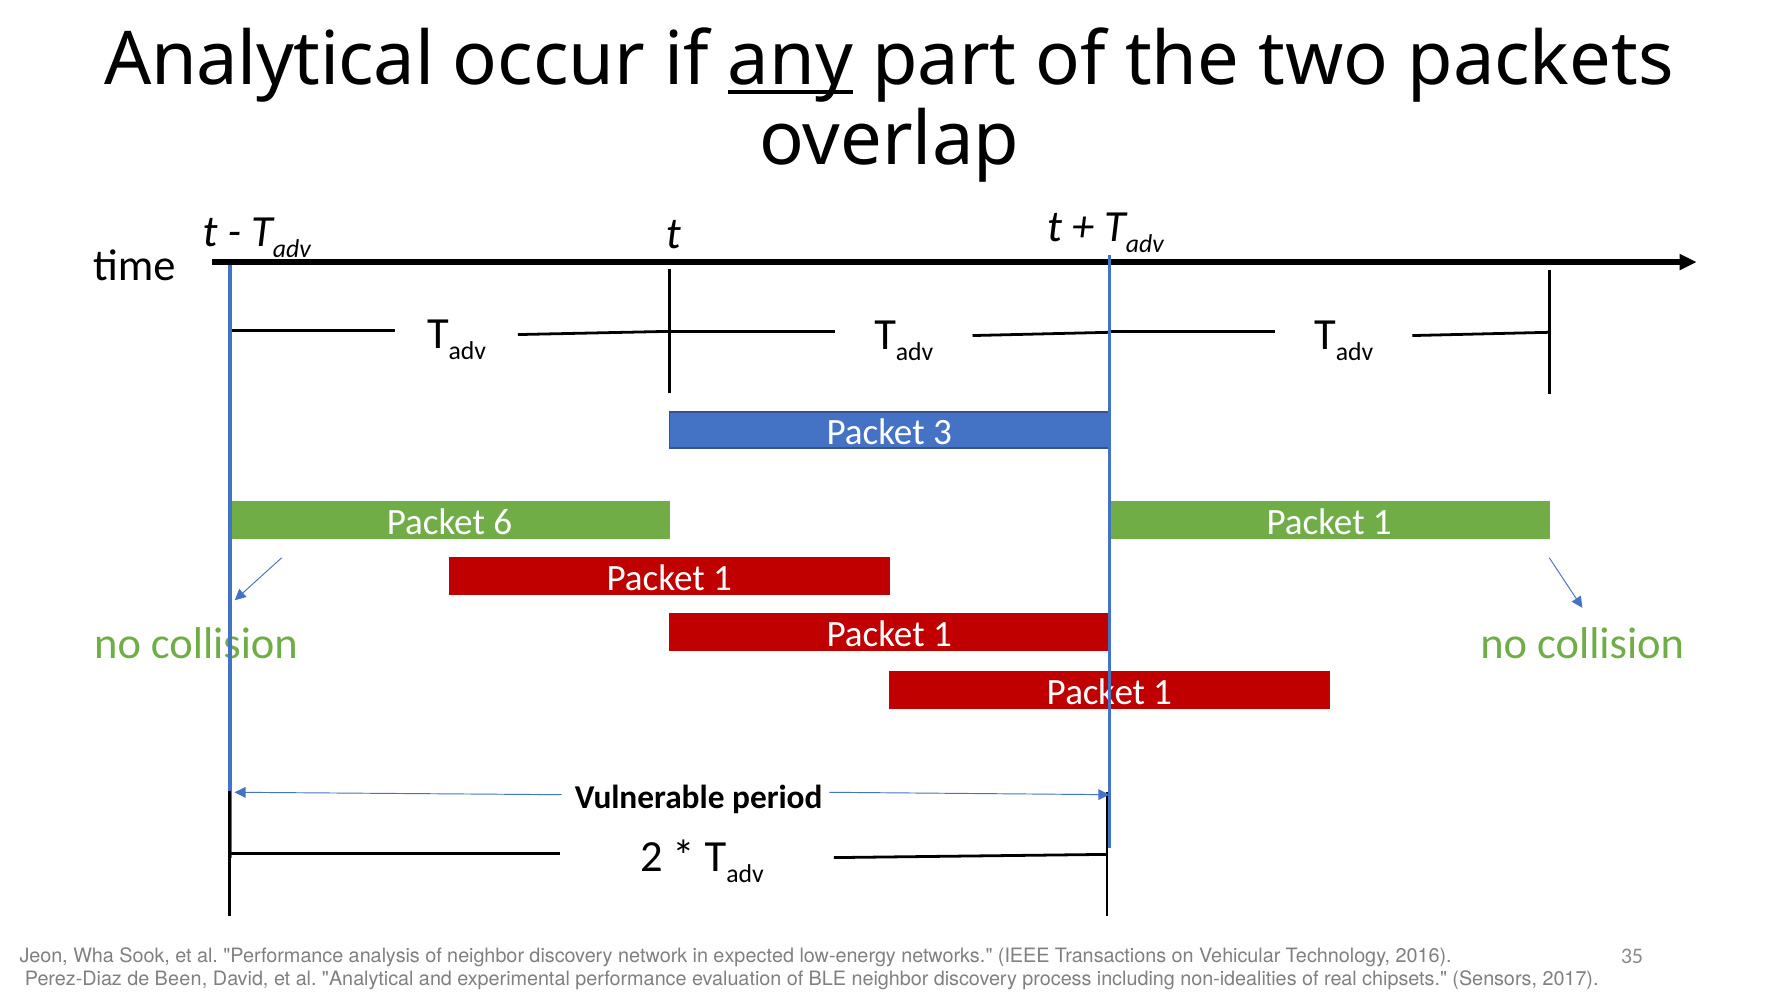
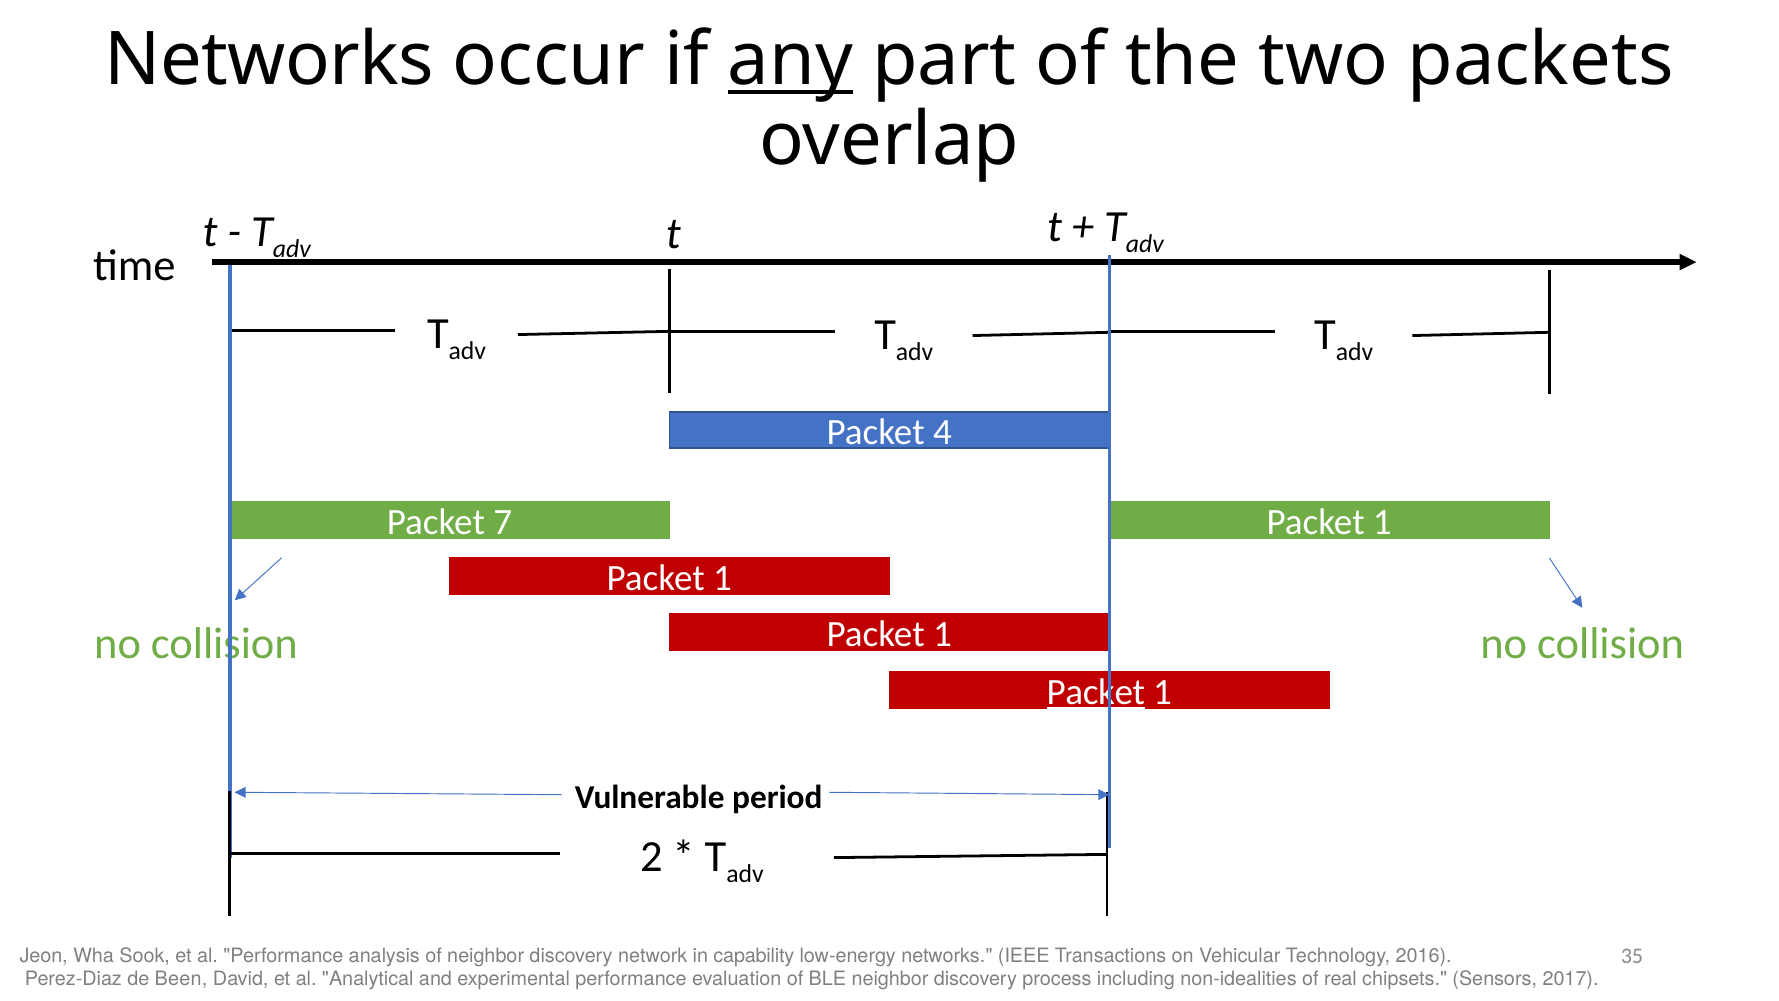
Analytical: Analytical -> Networks (269, 60)
3: 3 -> 4 (942, 432)
6: 6 -> 7 (503, 523)
Packet underline: none -> present (1096, 692)
expected: expected -> capability (754, 955)
